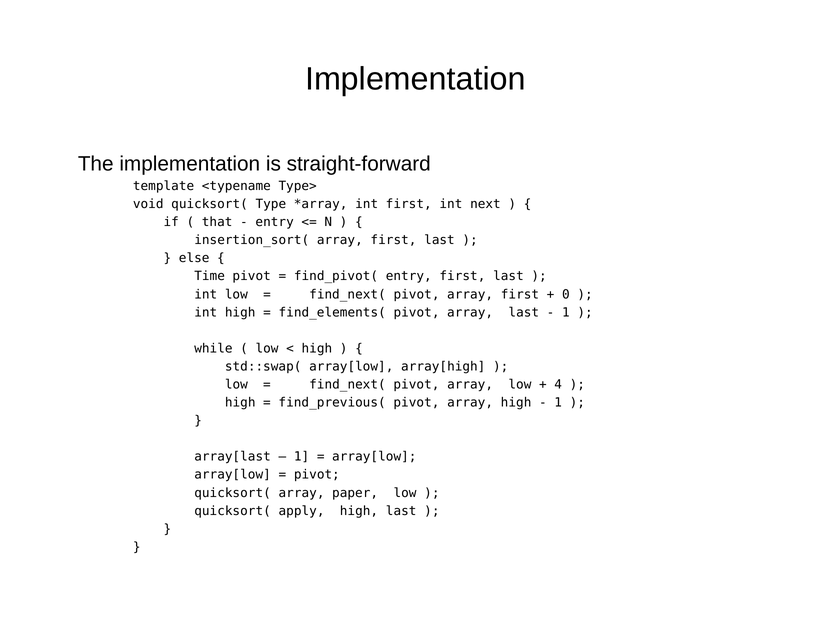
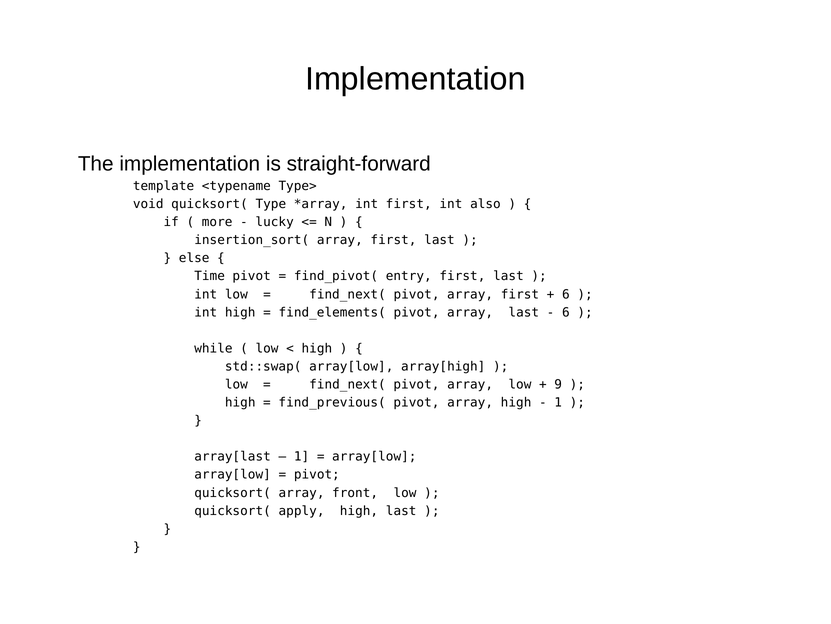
next: next -> also (485, 204)
that: that -> more (217, 222)
entry: entry -> lucky (275, 222)
0: 0 -> 6 (566, 294)
1: 1 -> 6 (566, 312)
4: 4 -> 9 (558, 384)
paper: paper -> front (355, 492)
